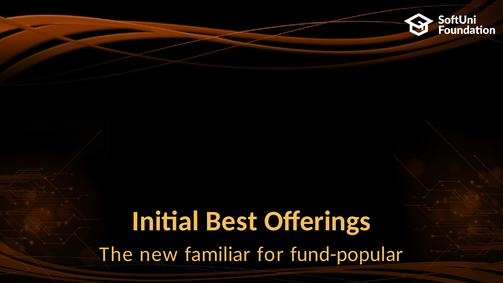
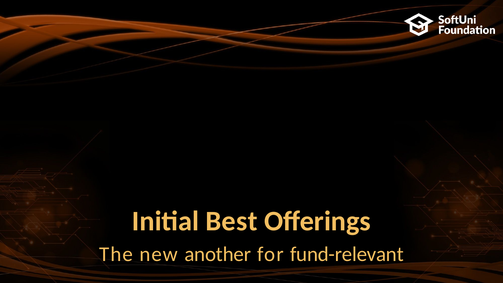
familiar: familiar -> another (218, 254)
fund-popular: fund-popular -> fund-relevant (347, 254)
